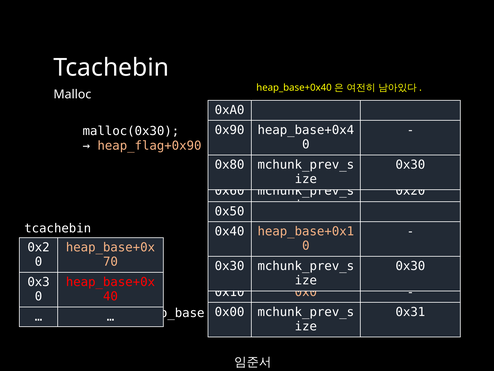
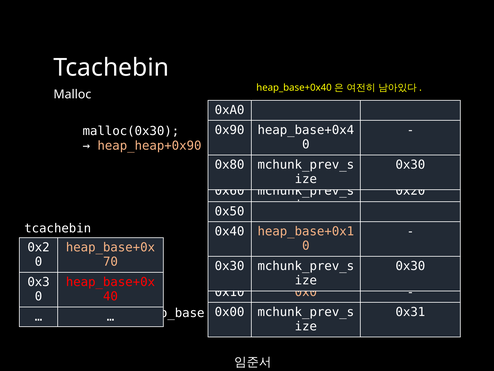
heap_flag+0x90: heap_flag+0x90 -> heap_heap+0x90 (149, 146)
